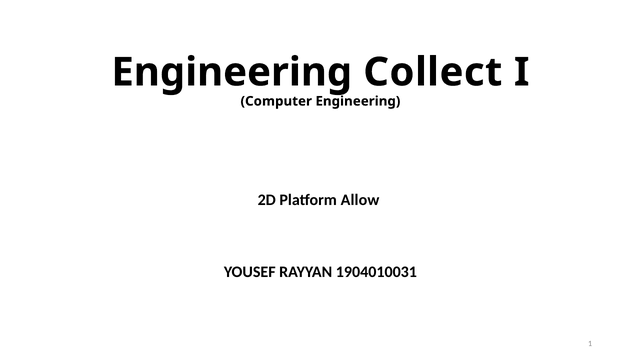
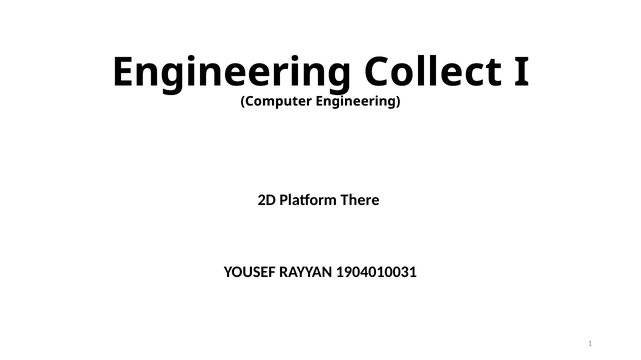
Allow: Allow -> There (360, 200)
